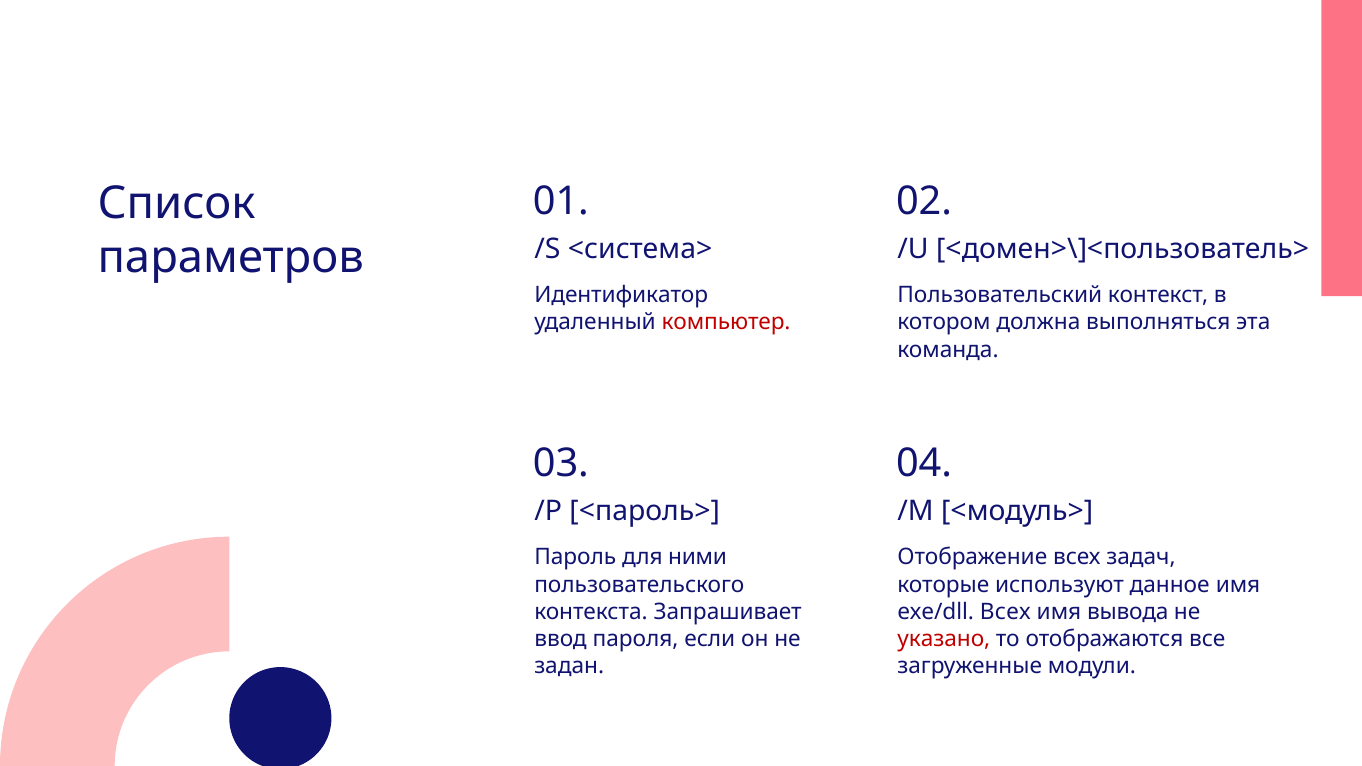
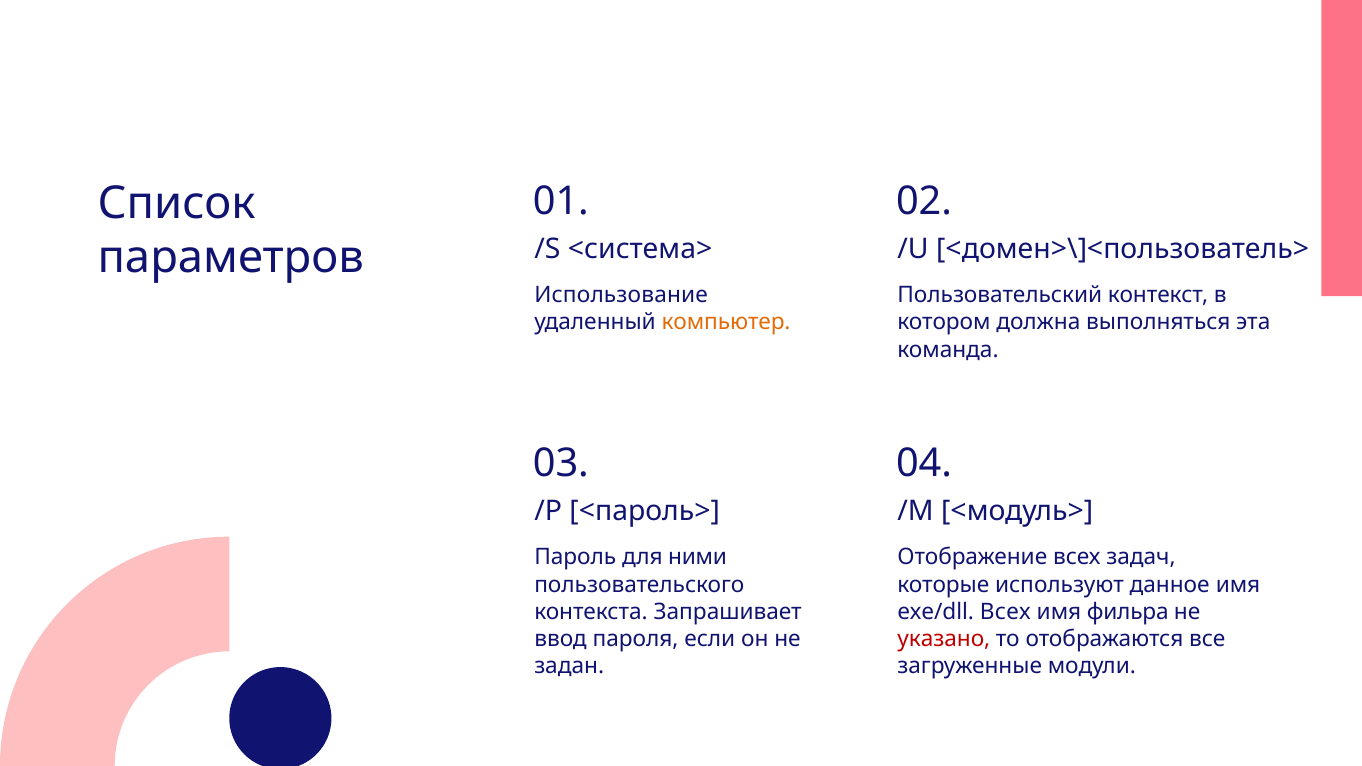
Идентификатор: Идентификатор -> Использование (621, 295)
компьютер colour: red -> orange (726, 322)
вывода: вывода -> фильра (1128, 612)
